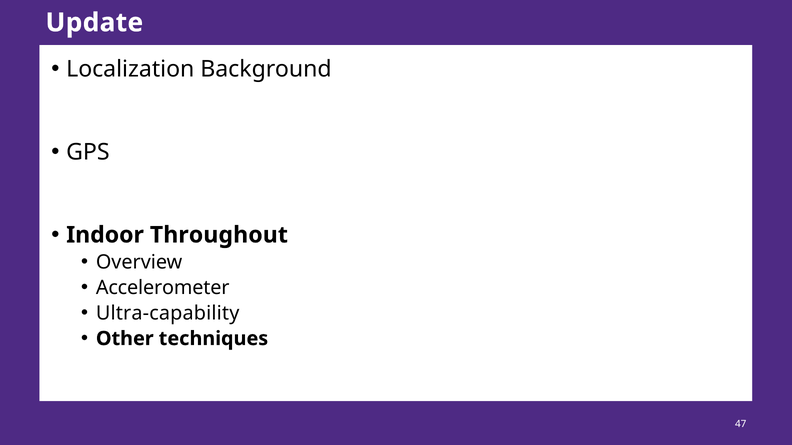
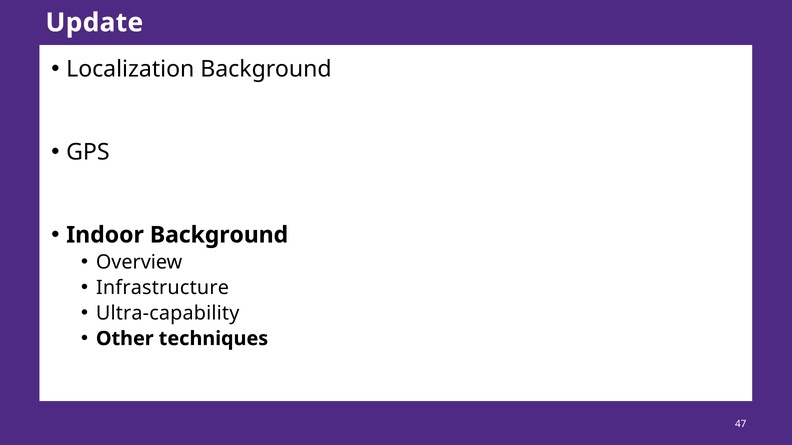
Indoor Throughout: Throughout -> Background (219, 235)
Accelerometer: Accelerometer -> Infrastructure (162, 288)
